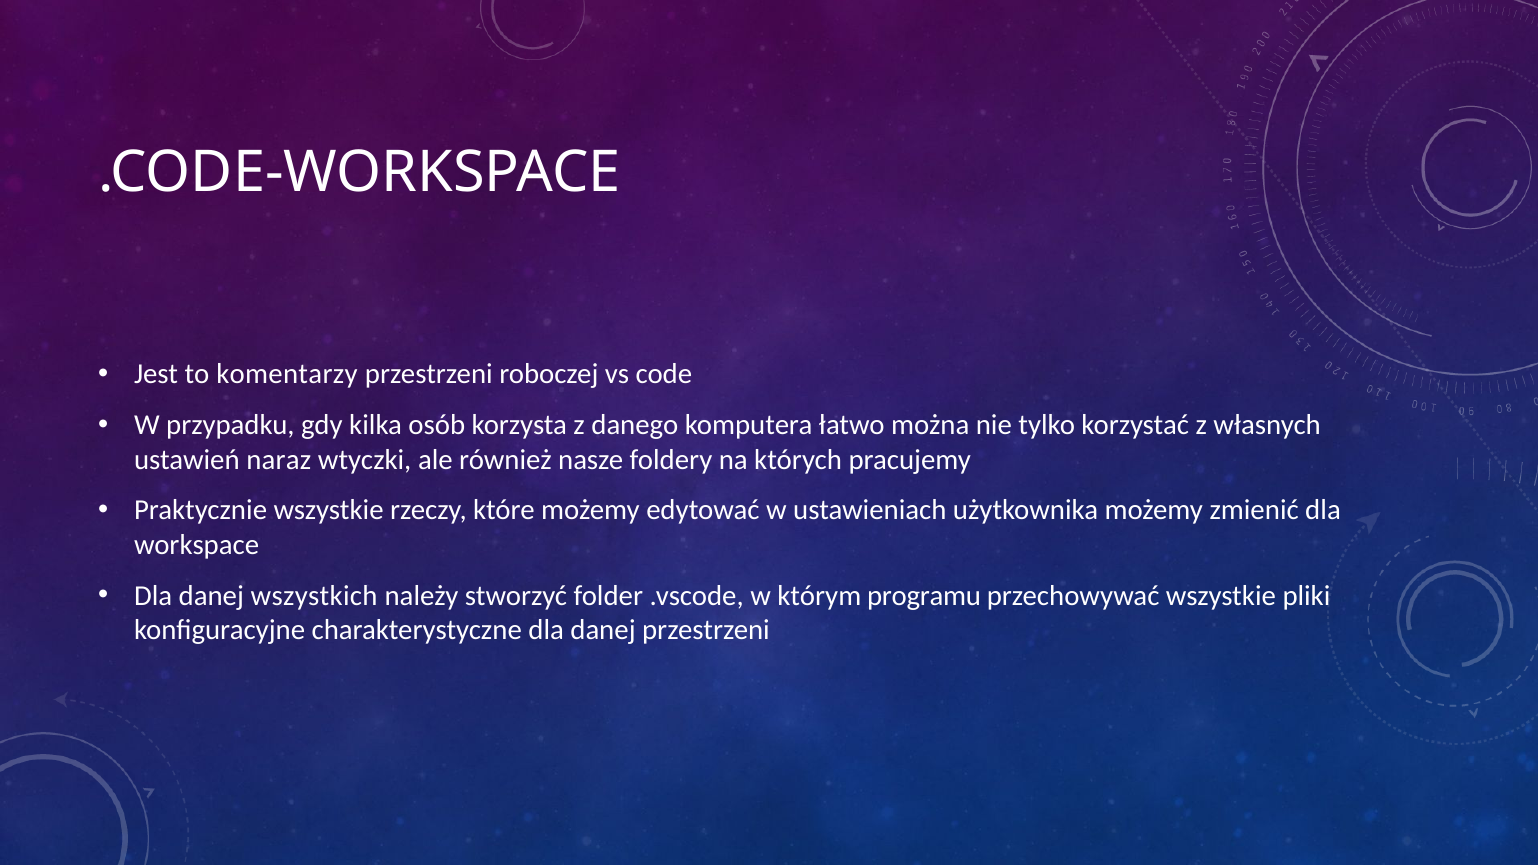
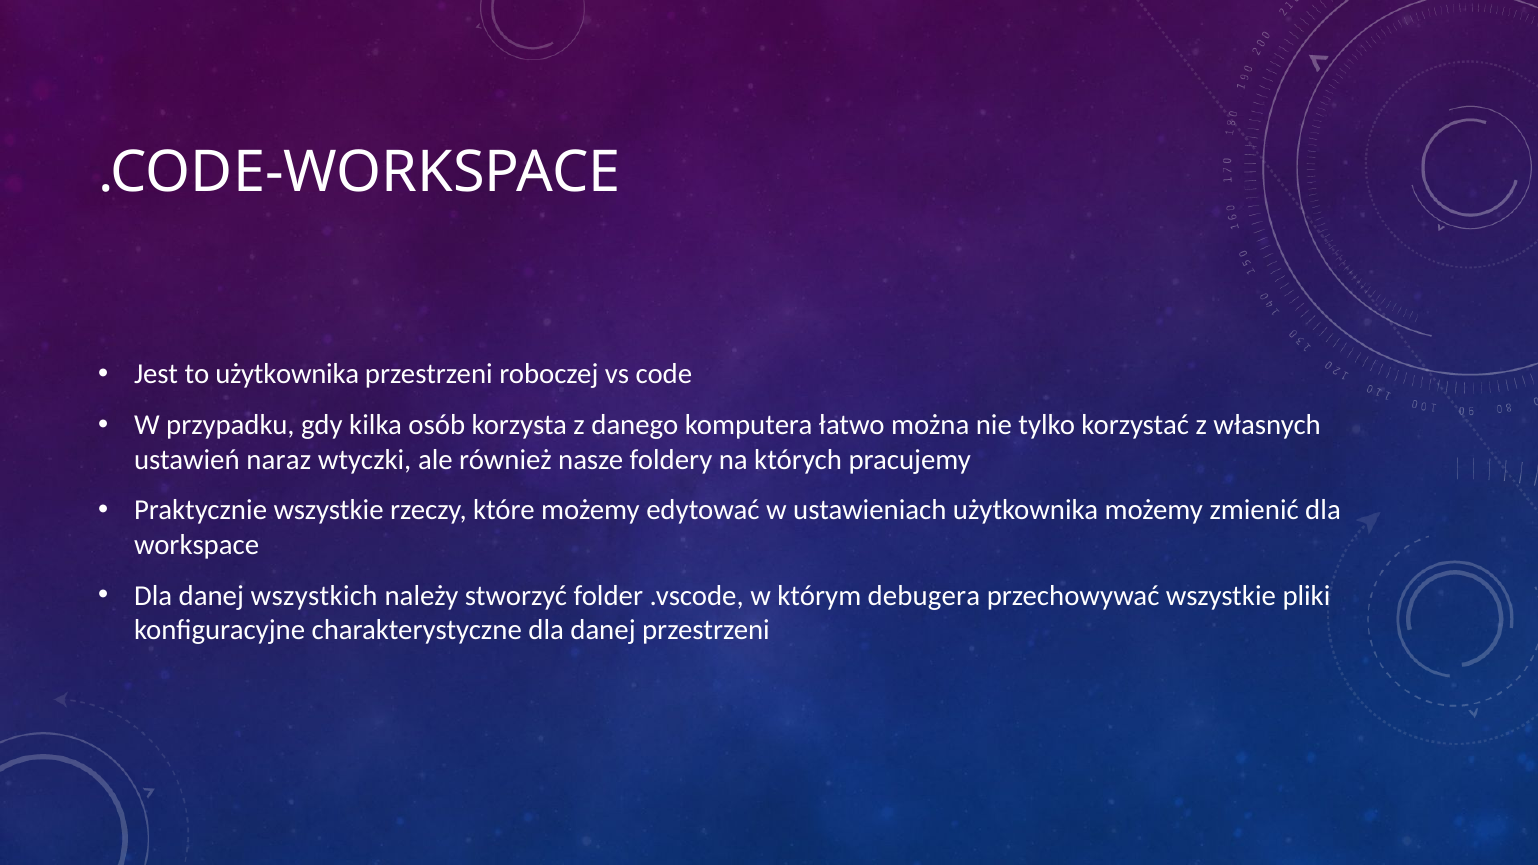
to komentarzy: komentarzy -> użytkownika (287, 374)
programu: programu -> debugera (924, 596)
